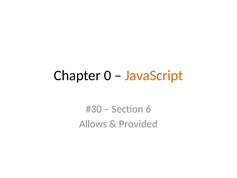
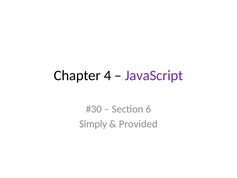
0: 0 -> 4 (108, 75)
JavaScript colour: orange -> purple (154, 75)
Allows: Allows -> Simply (93, 124)
